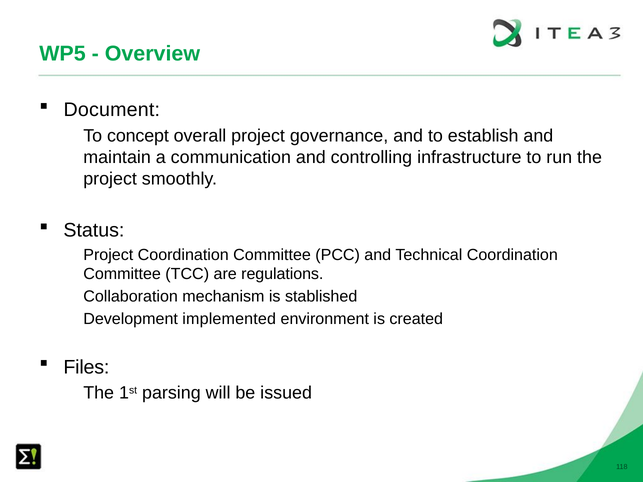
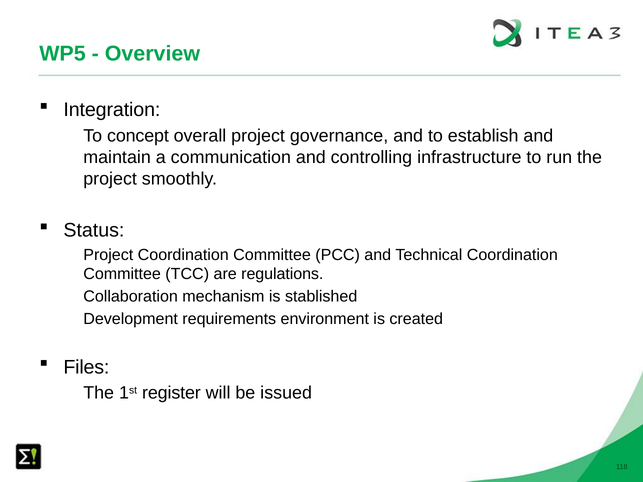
Document: Document -> Integration (112, 110)
implemented: implemented -> requirements (229, 319)
parsing: parsing -> register (171, 393)
